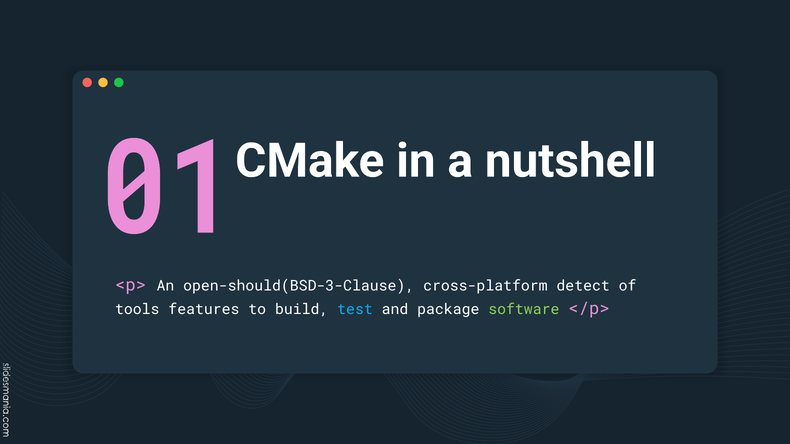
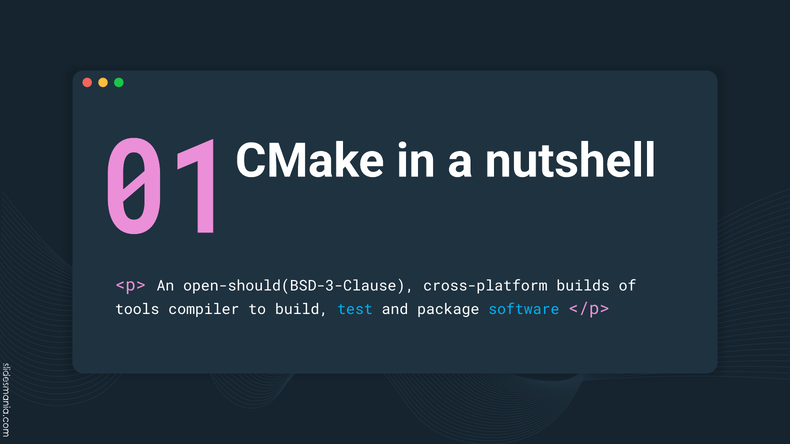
detect: detect -> builds (583, 286)
features: features -> compiler (204, 310)
software colour: light green -> light blue (524, 310)
